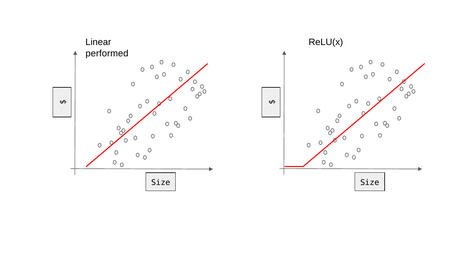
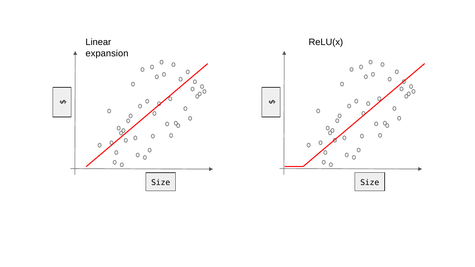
performed: performed -> expansion (107, 53)
